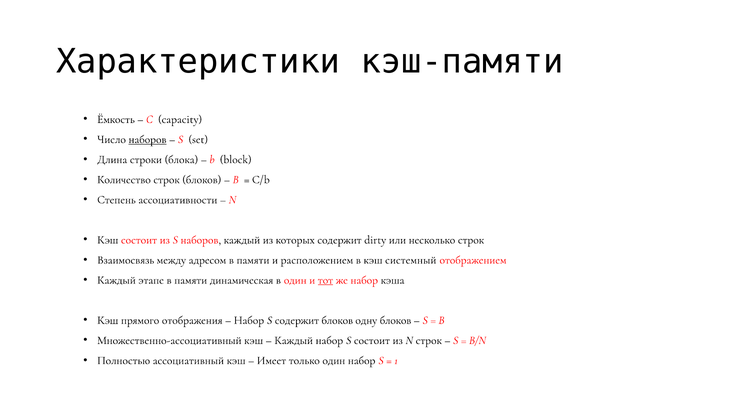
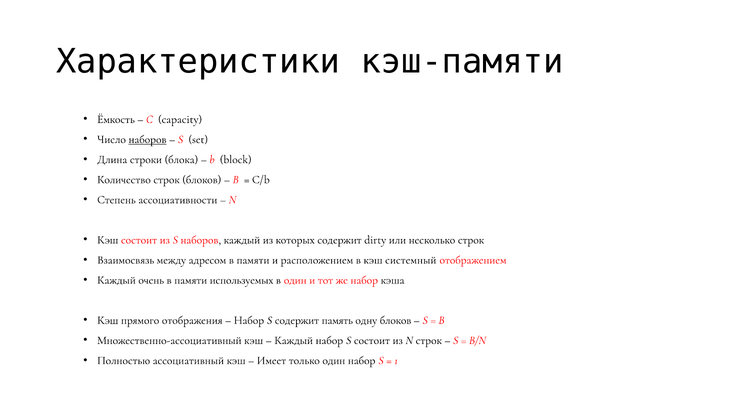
этапе: этапе -> очень (151, 280)
динамическая: динамическая -> используемых (242, 280)
тот underline: present -> none (325, 280)
содержит блоков: блоков -> память (337, 320)
